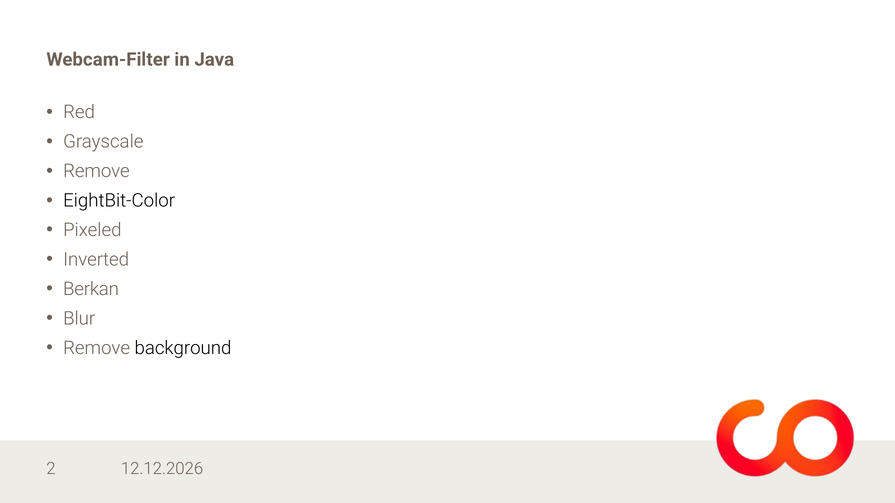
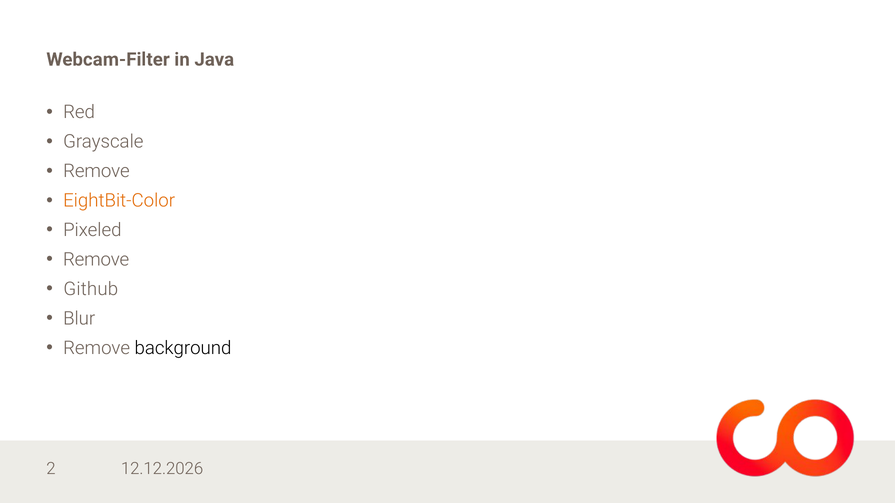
EightBit-Color colour: black -> orange (119, 201)
Inverted: Inverted -> Remove (96, 260)
Berkan: Berkan -> Github (91, 289)
